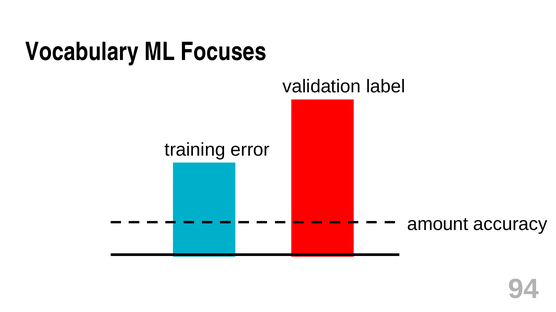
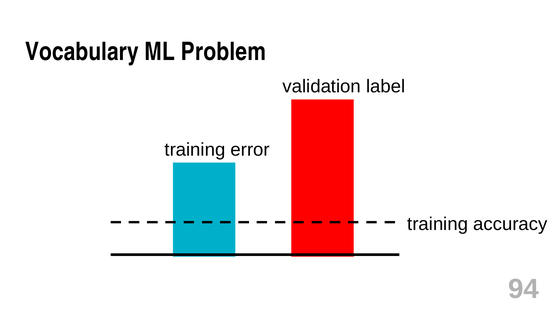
Focuses: Focuses -> Problem (223, 52)
amount: amount -> training (438, 224)
